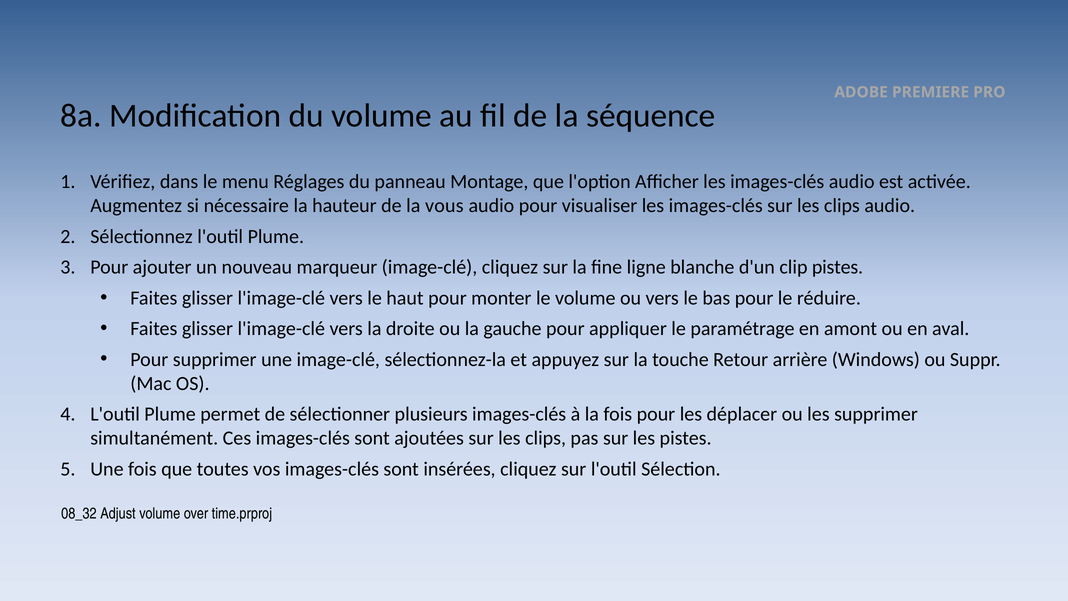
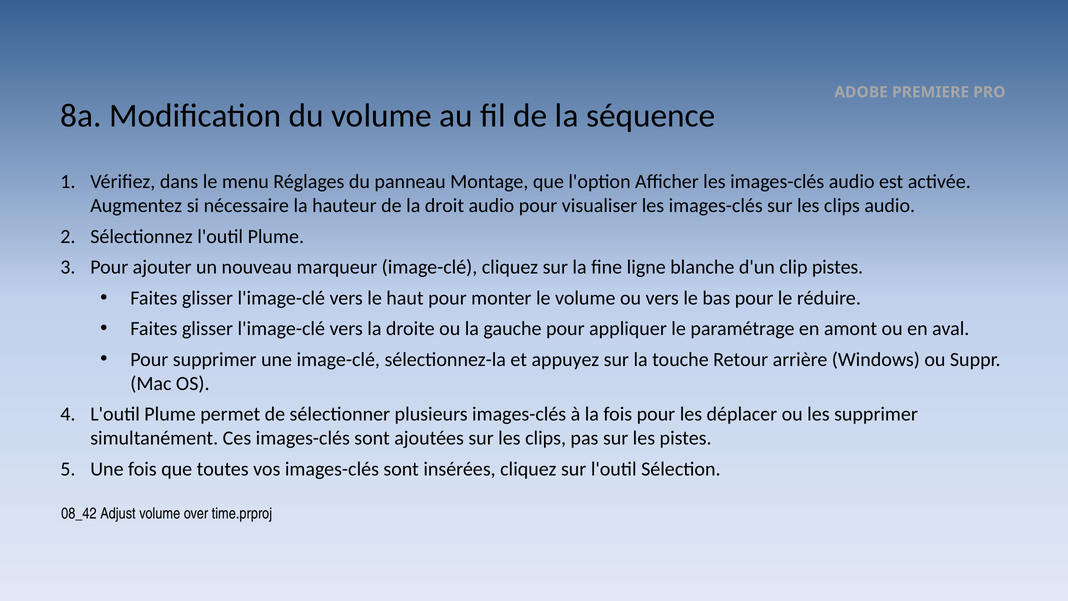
vous: vous -> droit (444, 206)
08_32: 08_32 -> 08_42 (79, 514)
